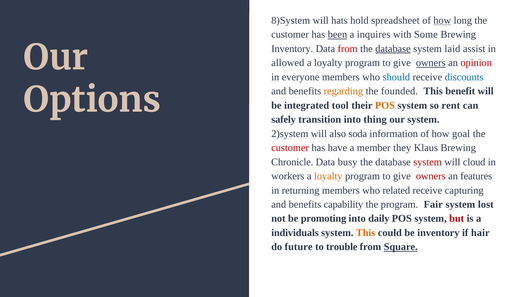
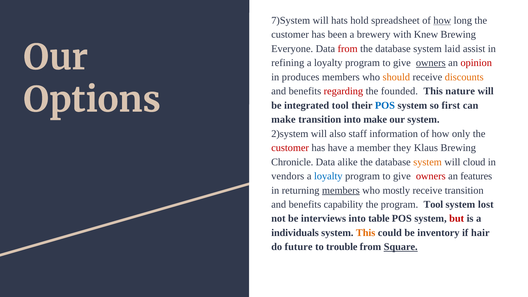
8)System: 8)System -> 7)System (291, 20)
been underline: present -> none (337, 35)
inquires: inquires -> brewery (374, 35)
Some: Some -> Knew (426, 35)
Inventory: Inventory -> Everyone (292, 49)
database underline: present -> none (393, 49)
allowed: allowed -> refining (288, 63)
everyone: everyone -> produces (301, 77)
should colour: blue -> orange (396, 77)
discounts colour: blue -> orange (464, 77)
regarding colour: orange -> red (343, 91)
benefit: benefit -> nature (460, 91)
POS colour: orange -> blue (385, 105)
rent: rent -> first (451, 105)
safely: safely -> make (283, 120)
into thing: thing -> make (375, 120)
soda: soda -> staff (358, 134)
goal: goal -> only (461, 134)
busy: busy -> alike (348, 162)
system colour: red -> orange (428, 162)
workers: workers -> vendors (288, 176)
loyalty colour: orange -> blue (328, 176)
members underline: none -> present (341, 190)
related: related -> mostly (396, 190)
receive capturing: capturing -> transition (464, 190)
program Fair: Fair -> Tool (433, 204)
promoting: promoting -> interviews (323, 219)
daily: daily -> table (379, 219)
